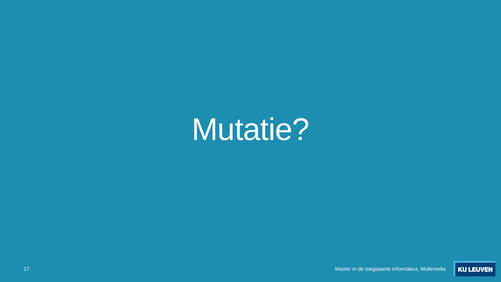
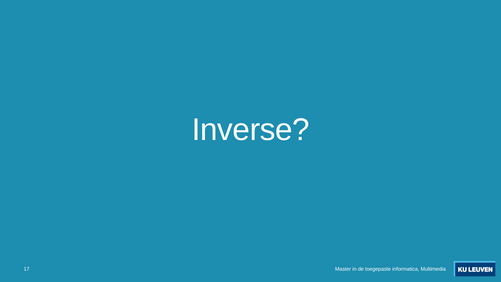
Mutatie: Mutatie -> Inverse (251, 130)
